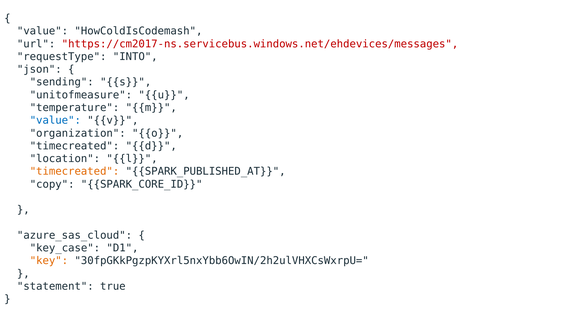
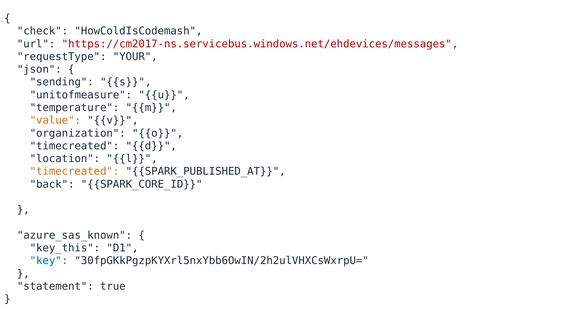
value: value -> check (43, 31)
INTO: INTO -> YOUR (135, 57)
value colour: blue -> orange (55, 120)
copy: copy -> back (52, 184)
azure_sas_cloud: azure_sas_cloud -> azure_sas_known (75, 235)
key_case: key_case -> key_this (65, 248)
key colour: orange -> blue (49, 261)
